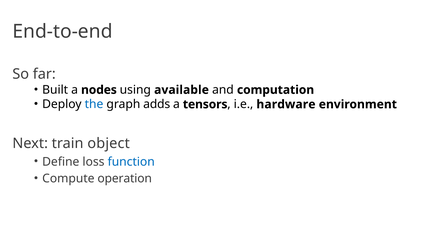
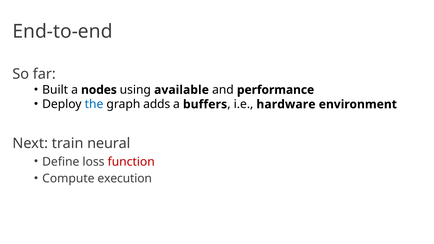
computation: computation -> performance (276, 90)
tensors: tensors -> buffers (205, 104)
object: object -> neural (109, 144)
function colour: blue -> red (131, 162)
operation: operation -> execution (125, 179)
